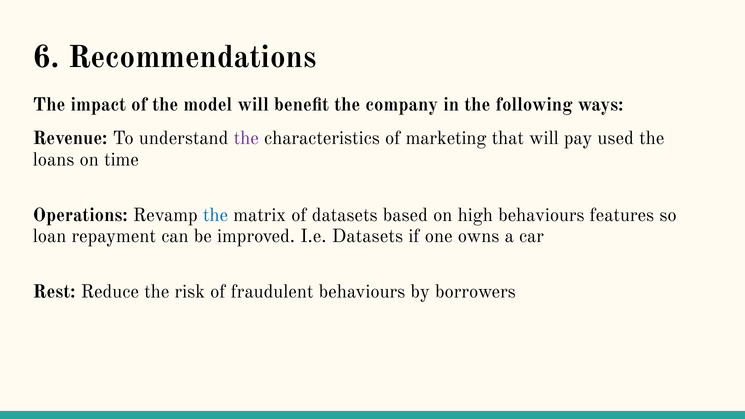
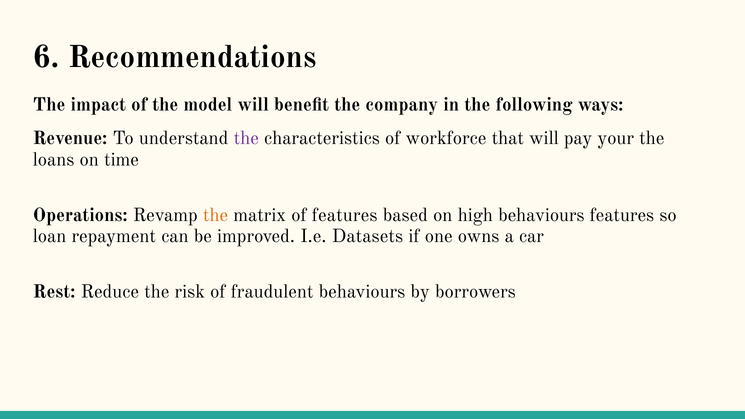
marketing: marketing -> workforce (446, 138)
used: used -> your (616, 138)
the colour: blue -> orange (215, 215)
of datasets: datasets -> features (345, 215)
